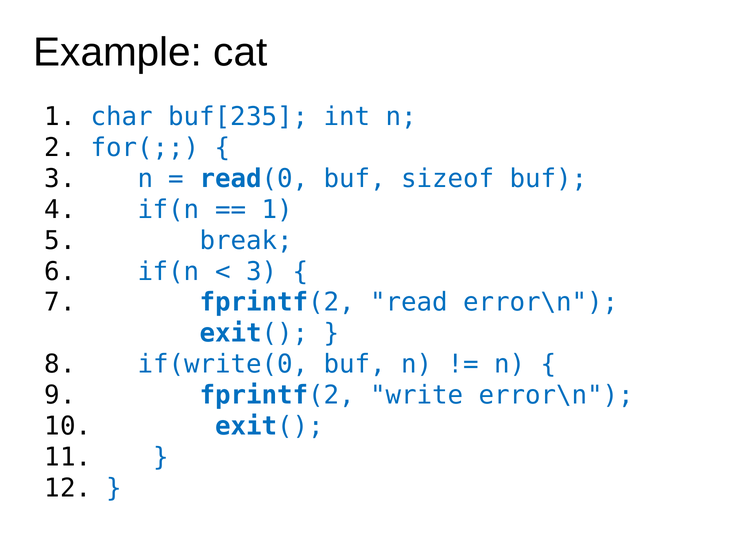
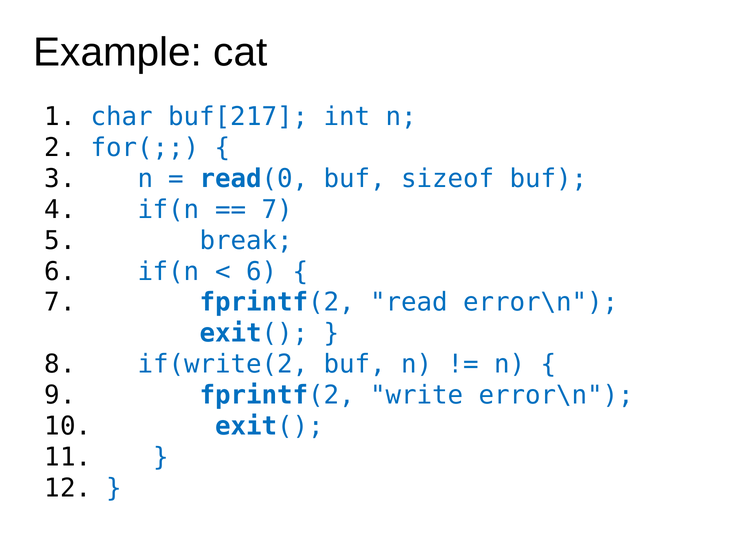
buf[235: buf[235 -> buf[217 (238, 117)
1: 1 -> 7 (277, 210)
3: 3 -> 6 (262, 271)
if(write(0: if(write(0 -> if(write(2 (223, 364)
